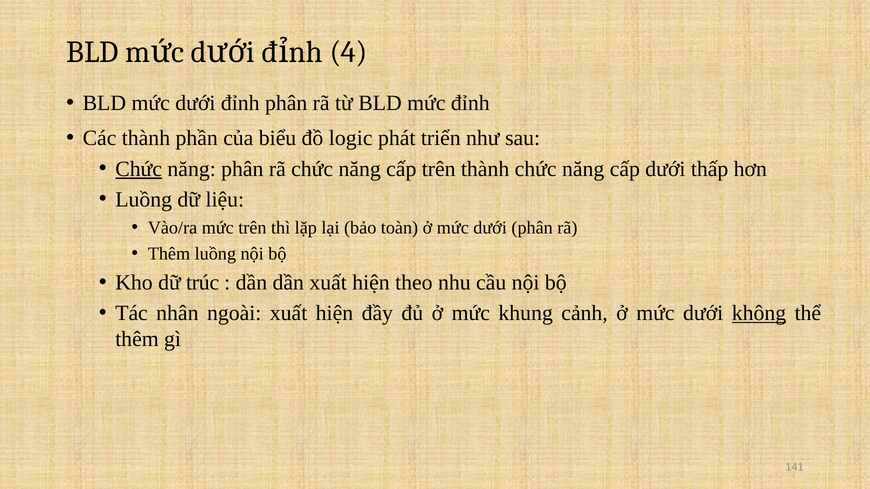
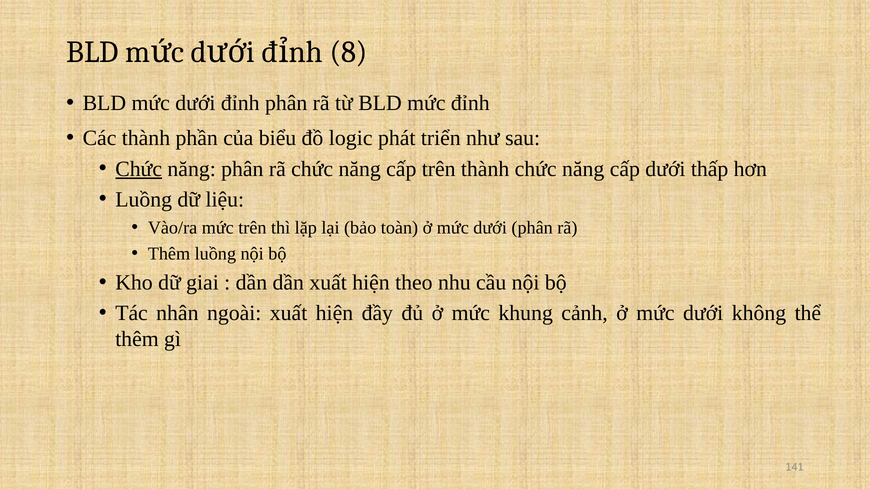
4: 4 -> 8 (349, 52)
trúc: trúc -> giai (202, 283)
không underline: present -> none (759, 313)
